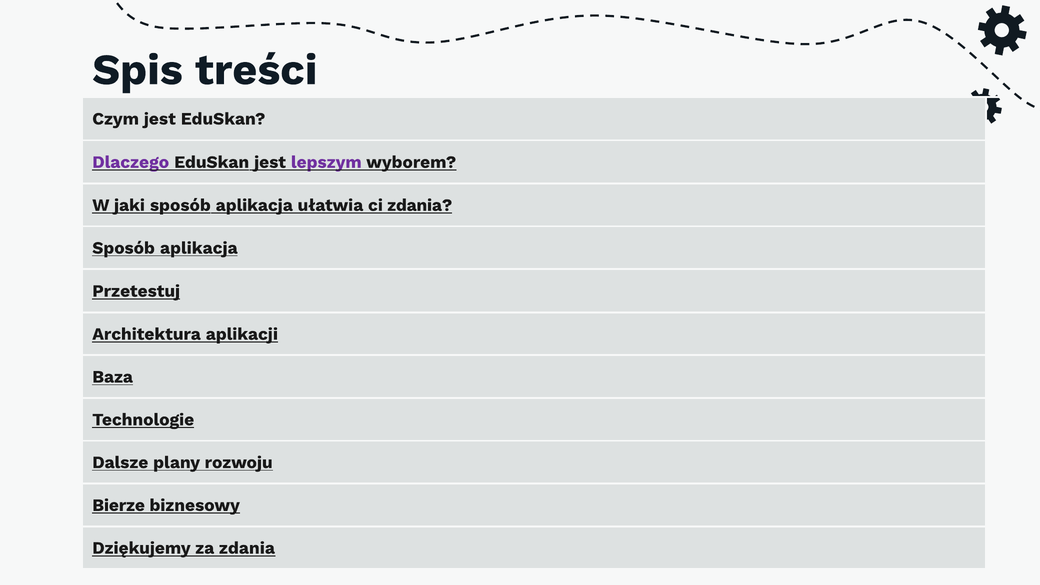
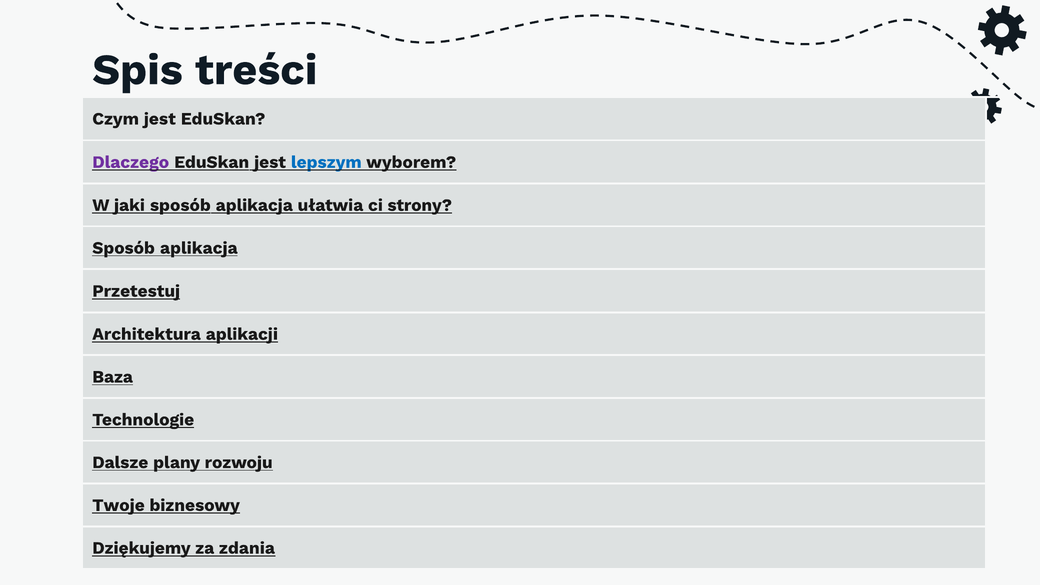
lepszym colour: purple -> blue (326, 162)
ci zdania: zdania -> strony (420, 205)
Bierze: Bierze -> Twoje (119, 505)
